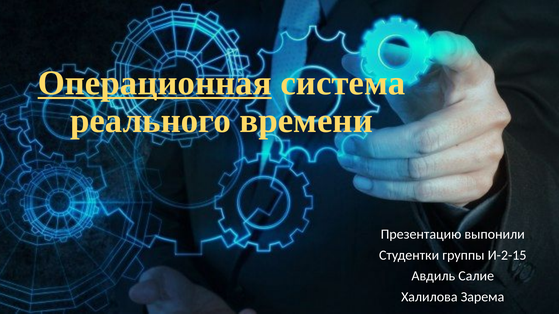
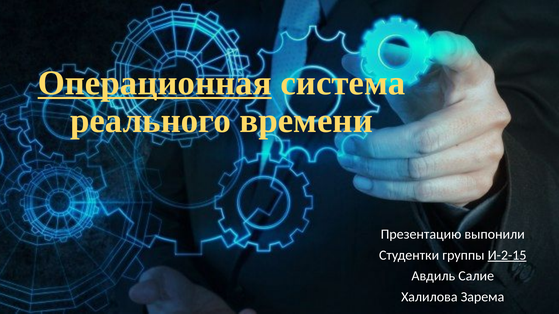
И-2-15 underline: none -> present (507, 255)
